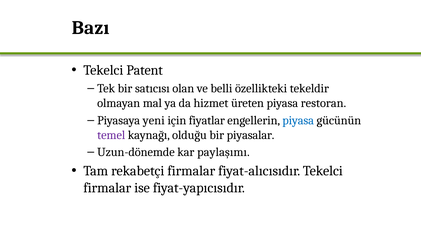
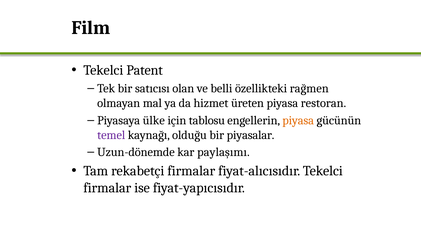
Bazı: Bazı -> Film (91, 28)
tekeldir: tekeldir -> rağmen (309, 88)
yeni: yeni -> ülke (154, 120)
fiyatlar: fiyatlar -> tablosu (207, 120)
piyasa colour: blue -> orange (298, 120)
